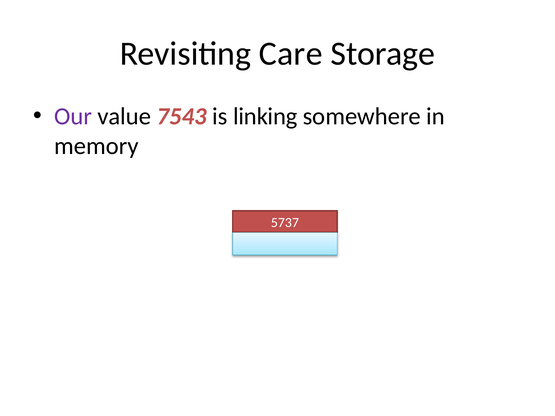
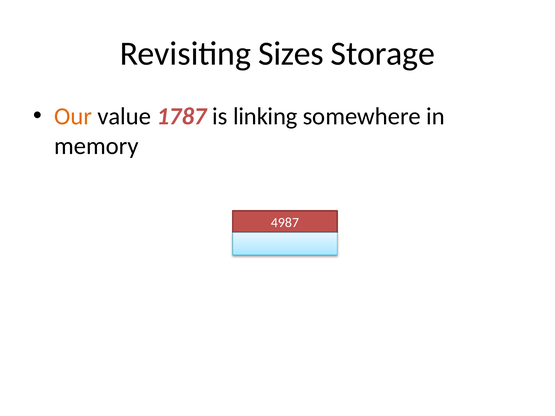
Care: Care -> Sizes (291, 54)
Our colour: purple -> orange (73, 116)
7543: 7543 -> 1787 (182, 116)
5737: 5737 -> 4987 (285, 223)
